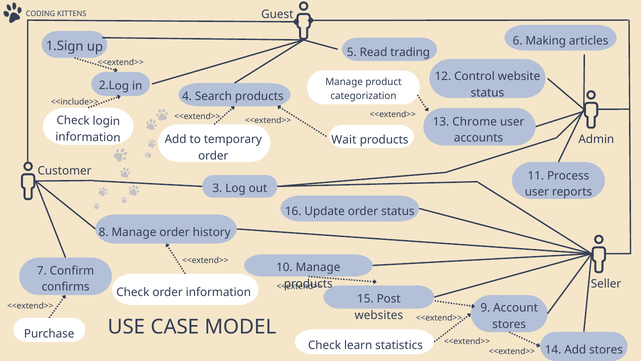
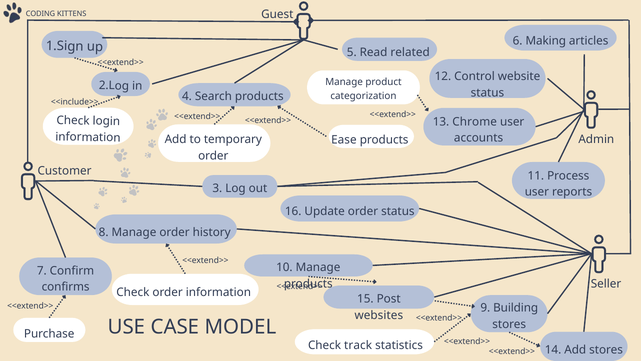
trading: trading -> related (410, 52)
Wait: Wait -> Ease (344, 140)
Account: Account -> Building (516, 308)
learn: learn -> track (358, 345)
